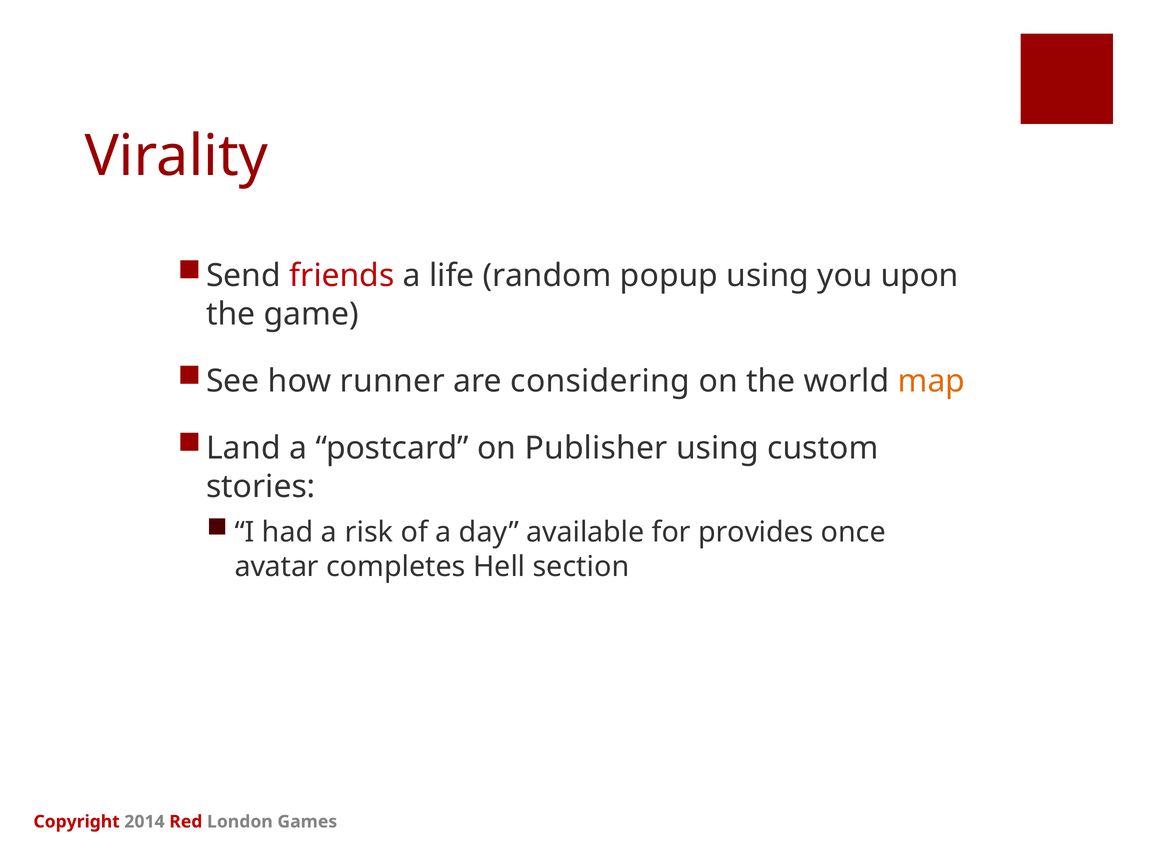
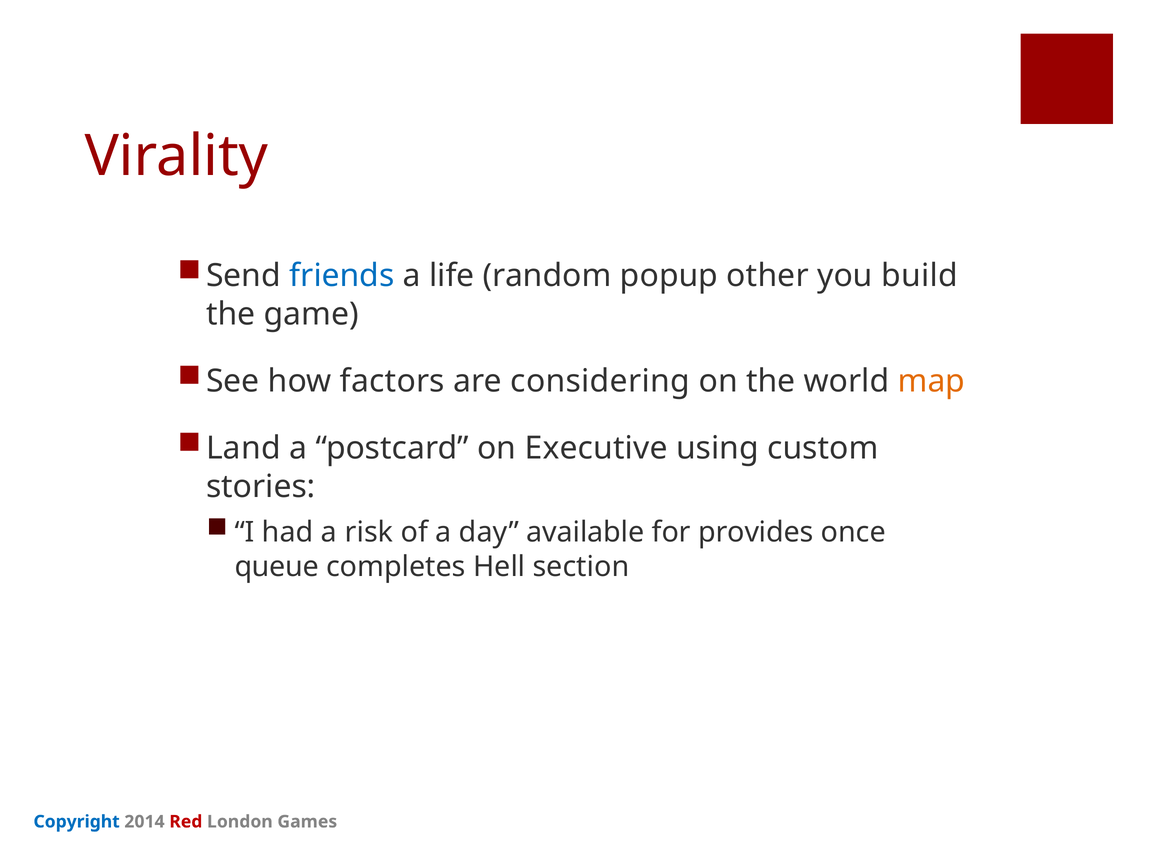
friends colour: red -> blue (342, 276)
popup using: using -> other (768, 276)
upon: upon -> build (919, 276)
runner: runner -> factors (392, 381)
Publisher: Publisher -> Executive (596, 448)
avatar: avatar -> queue (277, 567)
Copyright colour: red -> blue (77, 821)
